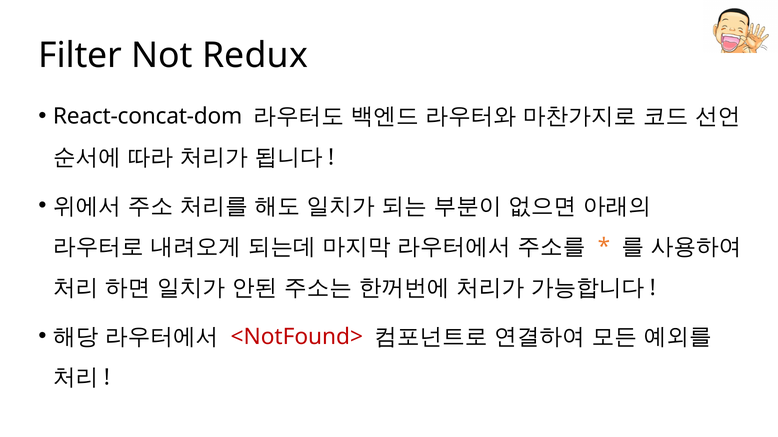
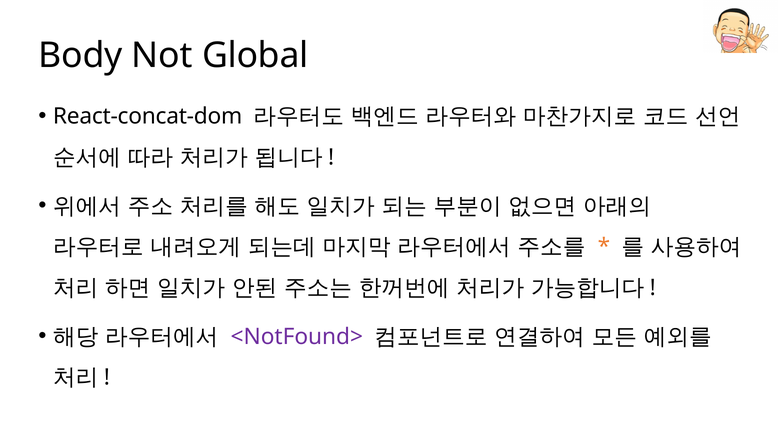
Filter: Filter -> Body (80, 56)
Redux: Redux -> Global (255, 56)
<NotFound> colour: red -> purple (297, 337)
